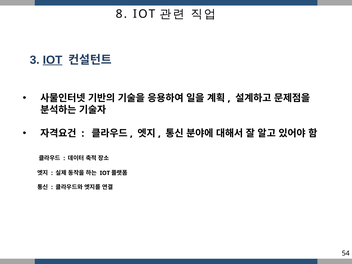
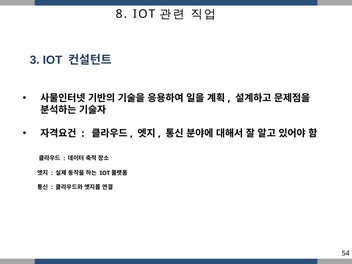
IOT underline: present -> none (53, 60)
